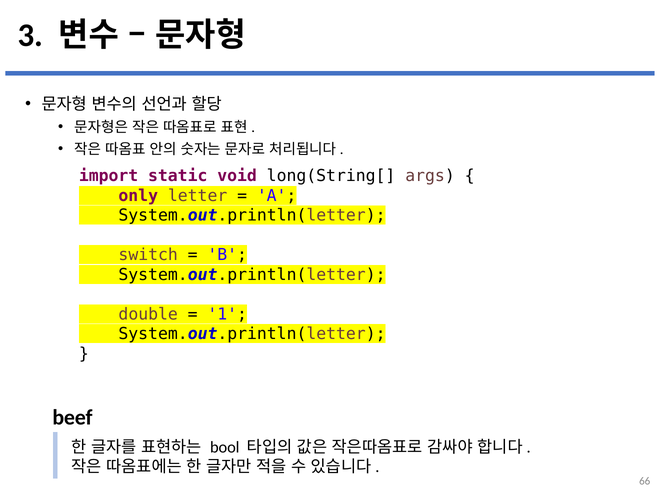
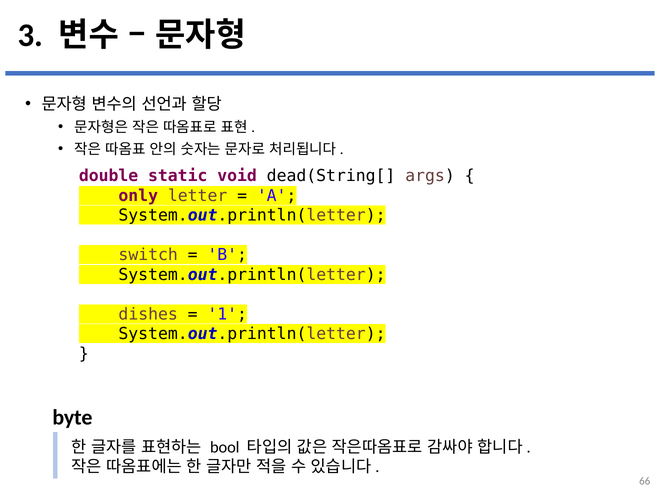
import: import -> double (109, 176)
long(String[: long(String[ -> dead(String[ (331, 176)
double: double -> dishes (148, 314)
beef: beef -> byte (72, 417)
